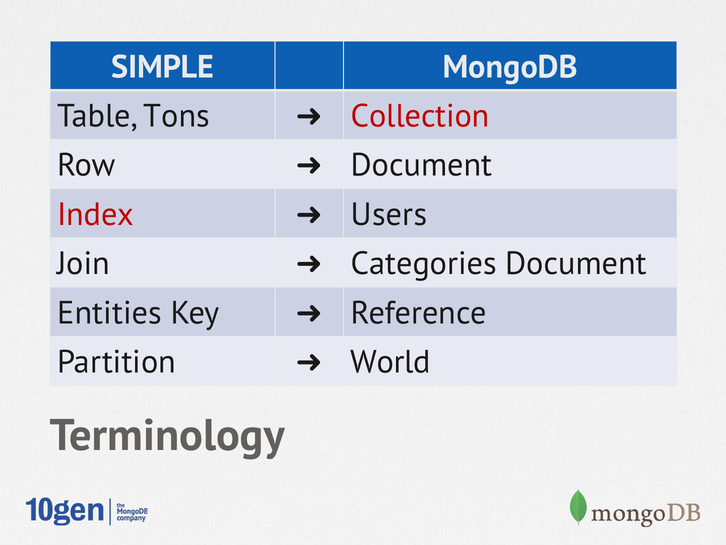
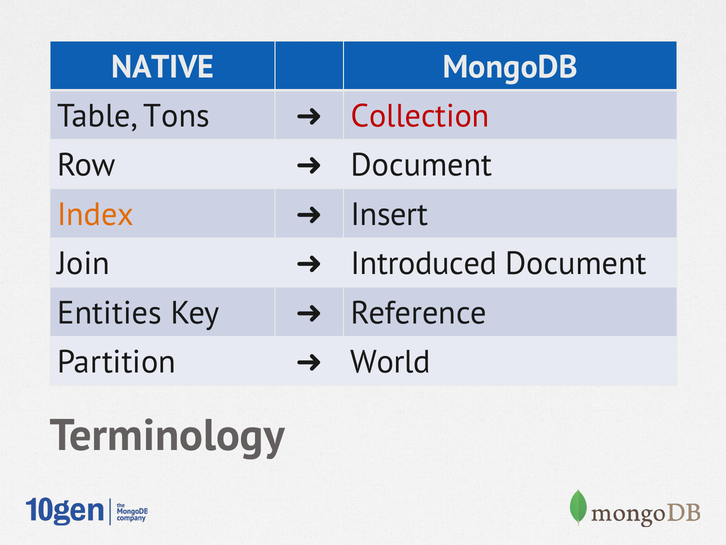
SIMPLE: SIMPLE -> NATIVE (163, 67)
Index colour: red -> orange (96, 214)
Users: Users -> Insert (389, 214)
Categories: Categories -> Introduced (424, 263)
